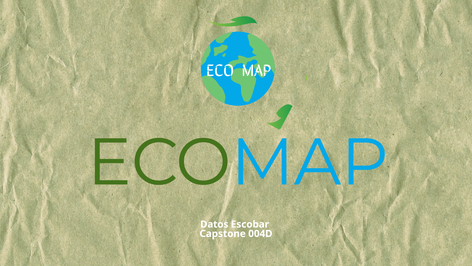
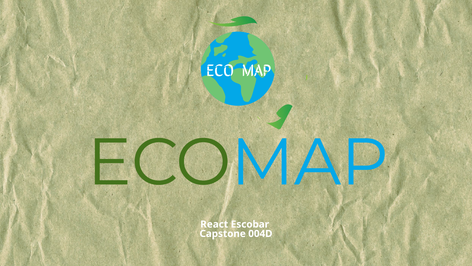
Datos: Datos -> React (214, 224)
